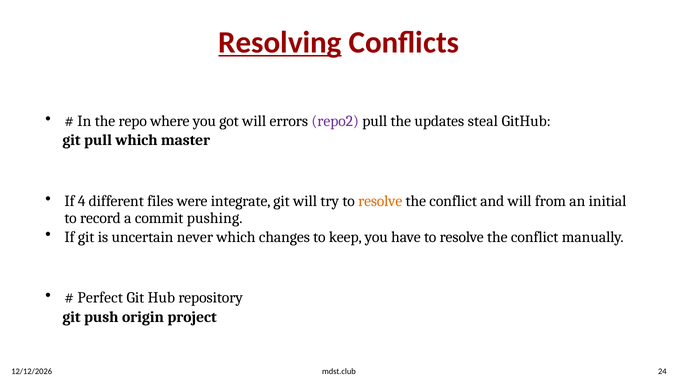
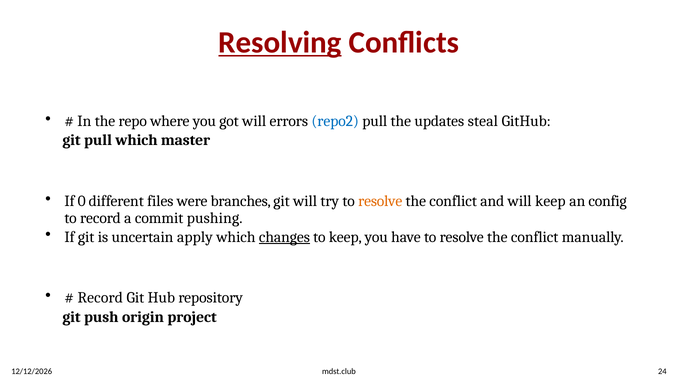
repo2 colour: purple -> blue (335, 121)
4: 4 -> 0 (82, 201)
integrate: integrate -> branches (241, 201)
will from: from -> keep (550, 201)
initial: initial -> config (608, 201)
never: never -> apply (195, 237)
changes underline: none -> present (284, 237)
Perfect: Perfect -> Record (100, 298)
